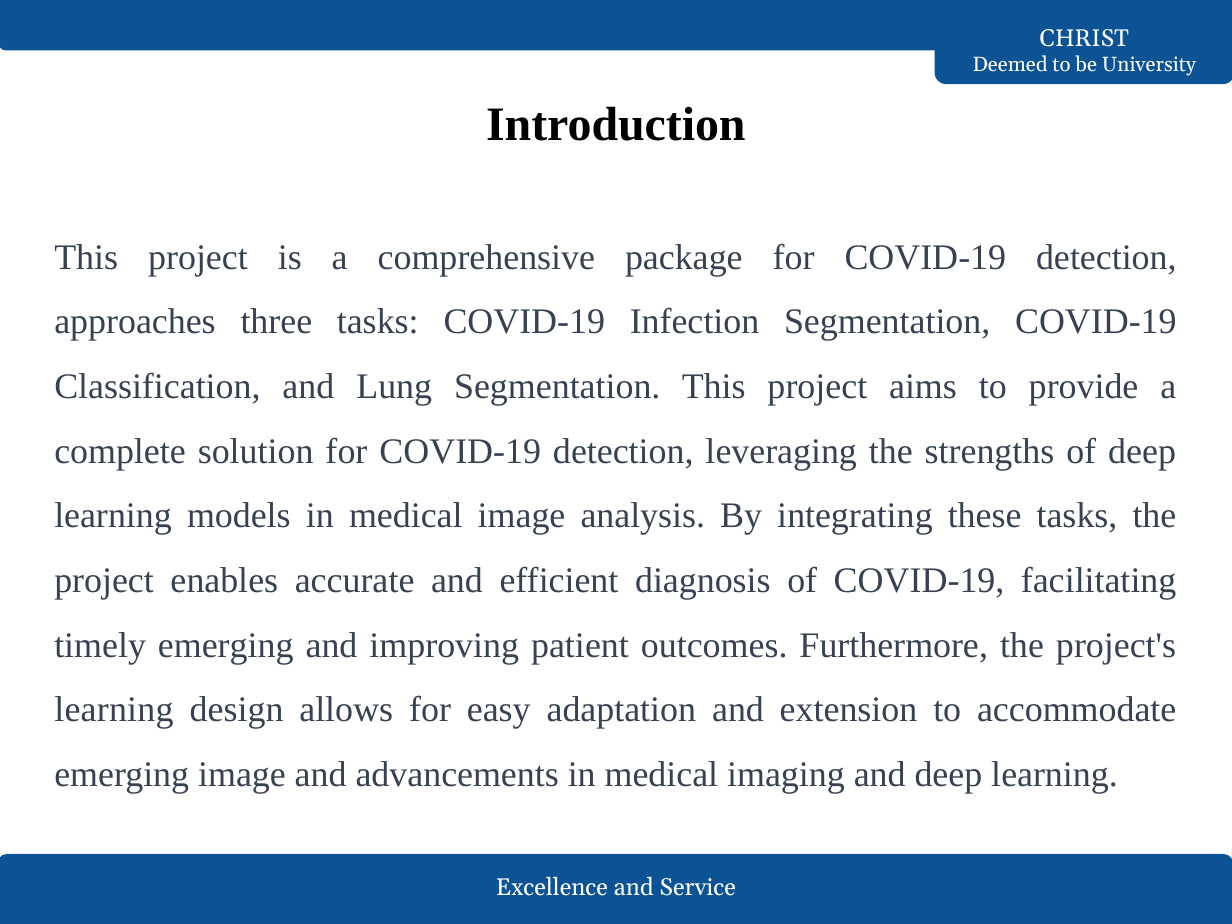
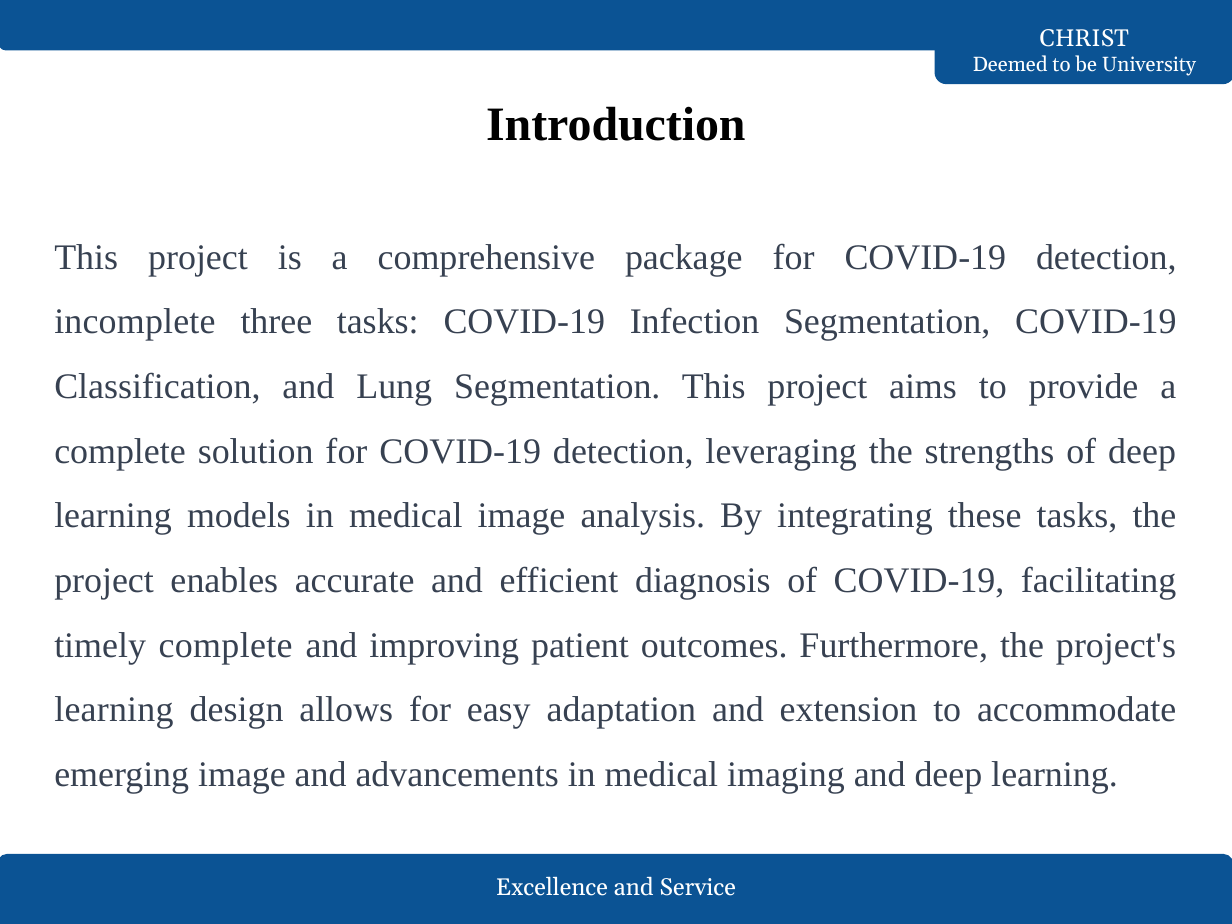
approaches: approaches -> incomplete (135, 322)
timely emerging: emerging -> complete (226, 645)
